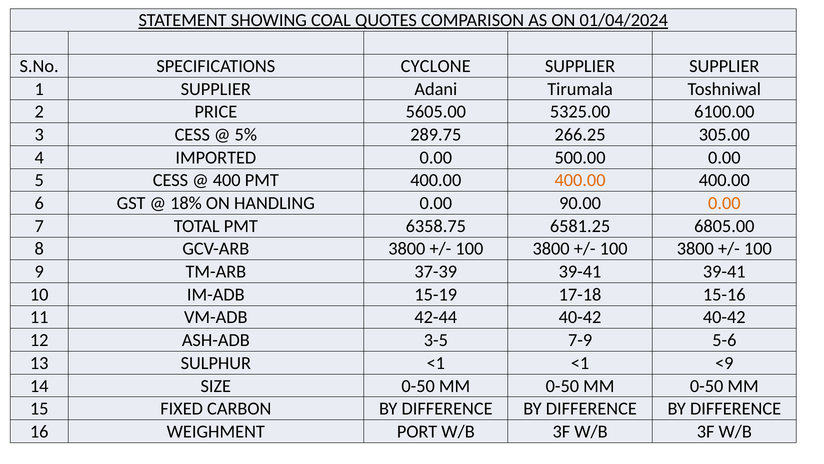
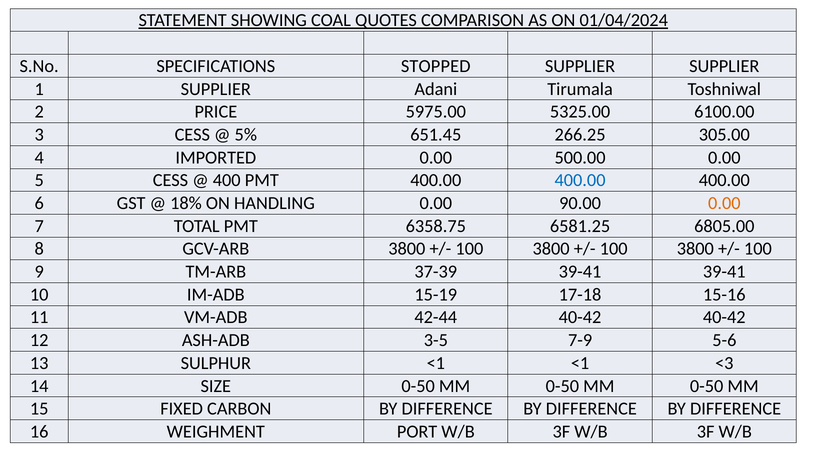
CYCLONE: CYCLONE -> STOPPED (436, 66)
5605.00: 5605.00 -> 5975.00 (436, 112)
289.75: 289.75 -> 651.45 (436, 135)
400.00 colour: orange -> blue (580, 180)
<9: <9 -> <3 (724, 363)
